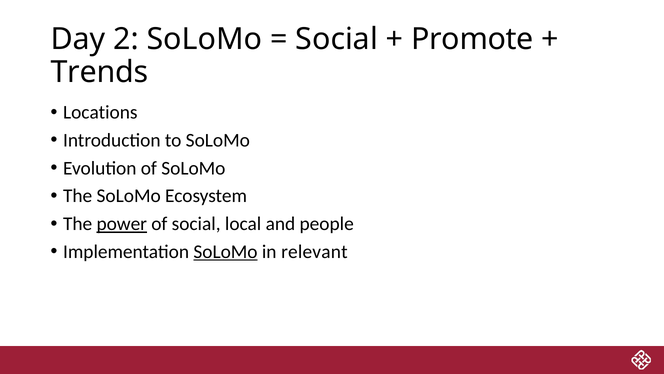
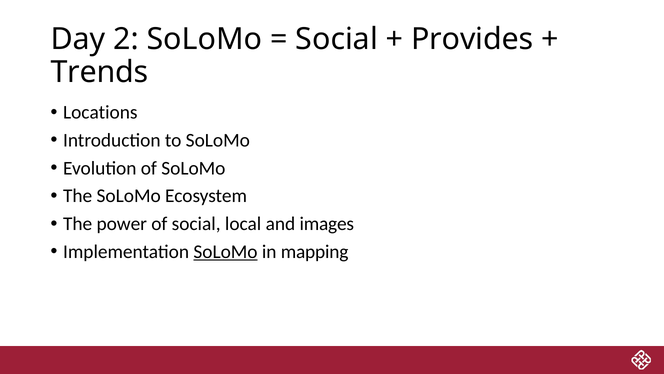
Promote: Promote -> Provides (472, 39)
power underline: present -> none (122, 224)
people: people -> images (327, 224)
relevant: relevant -> mapping (315, 251)
